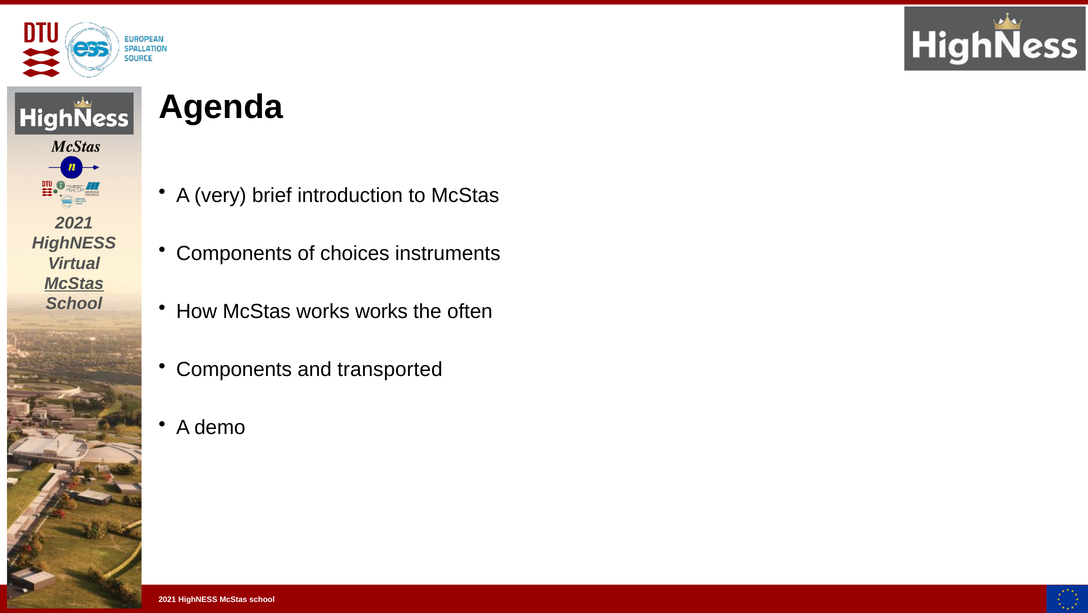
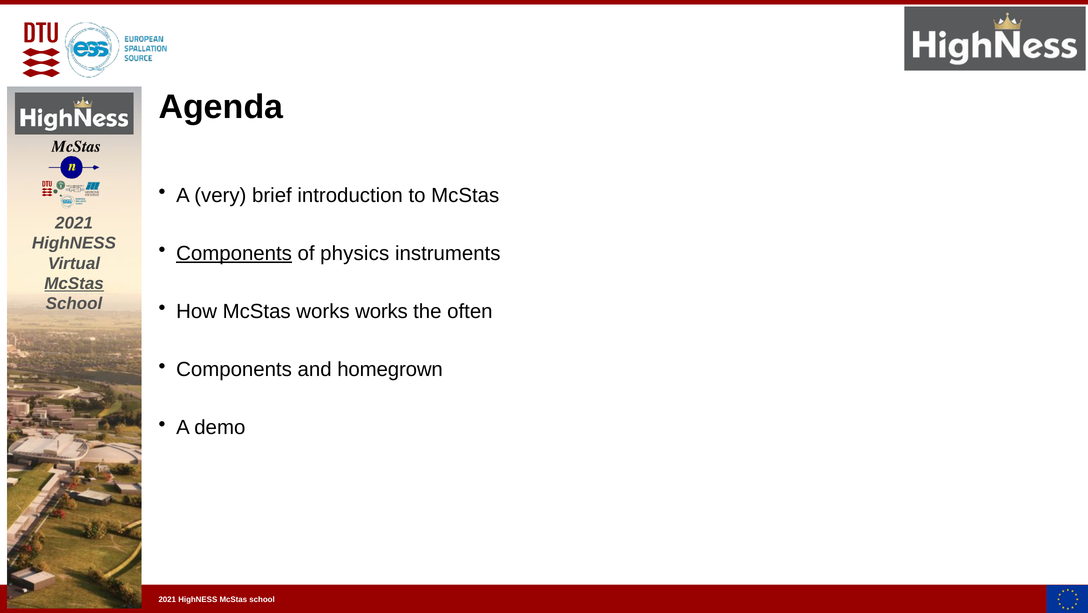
Components underline: none -> present (234, 253)
choices: choices -> physics (355, 253)
transported: transported -> homegrown (390, 369)
